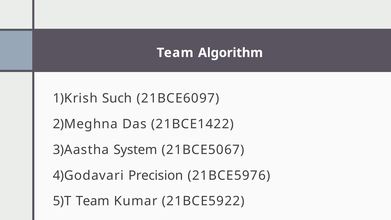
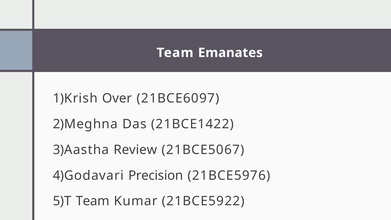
Algorithm: Algorithm -> Emanates (230, 53)
Such: Such -> Over (117, 98)
System: System -> Review (135, 150)
